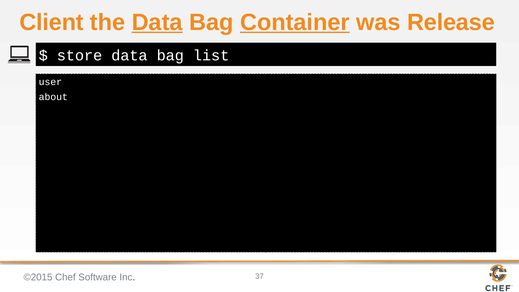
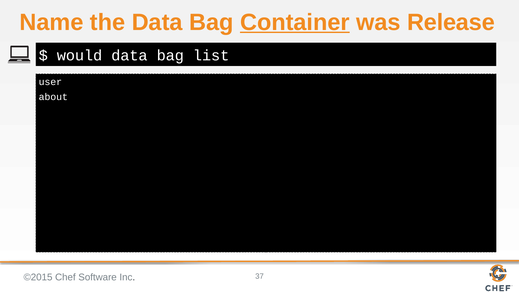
Client: Client -> Name (51, 22)
Data underline: present -> none (157, 22)
store: store -> would (80, 55)
